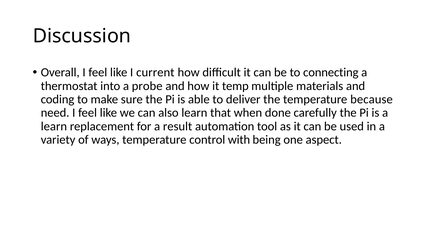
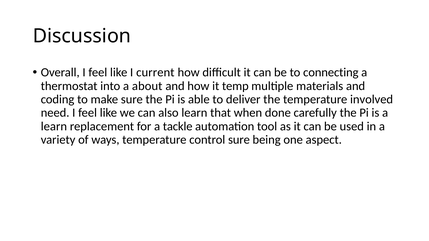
probe: probe -> about (147, 86)
because: because -> involved (372, 99)
result: result -> tackle (178, 126)
control with: with -> sure (239, 140)
